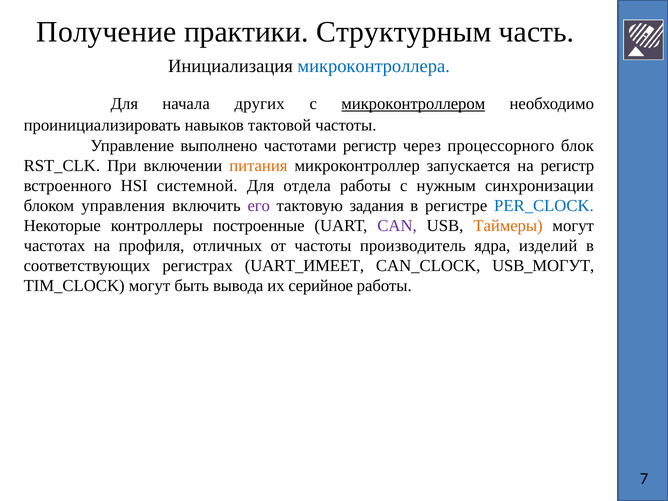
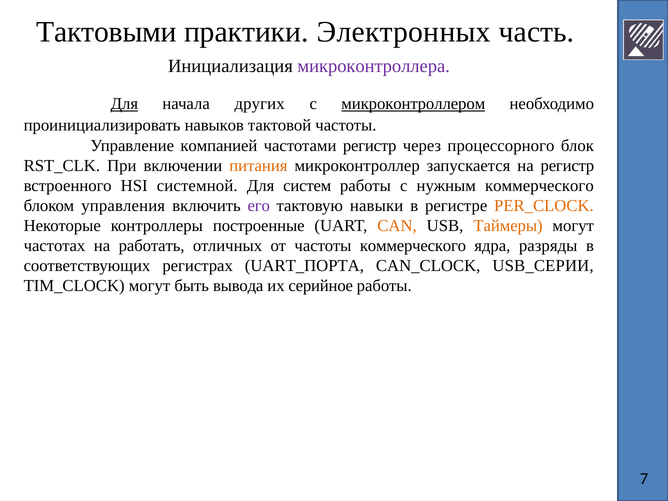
Получение: Получение -> Тактовыми (107, 32)
Структурным: Структурным -> Электронных (404, 32)
микроконтроллера colour: blue -> purple (374, 66)
Для underline: none -> present (124, 104)
выполнено: выполнено -> компанией (219, 146)
отдела: отдела -> систем (307, 186)
нужным синхронизации: синхронизации -> коммерческого (539, 186)
задания: задания -> навыки (377, 206)
PER_CLOCK colour: blue -> orange (544, 206)
CAN colour: purple -> orange (397, 226)
профиля: профиля -> работать (152, 246)
частоты производитель: производитель -> коммерческого (413, 246)
изделий: изделий -> разряды (548, 246)
UART_ИМЕЕТ: UART_ИМЕЕТ -> UART_ПОРТА (304, 266)
USB_МОГУТ: USB_МОГУТ -> USB_СЕРИИ (543, 266)
